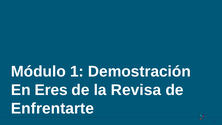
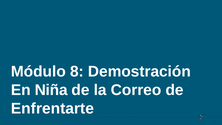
1: 1 -> 8 (77, 71)
Eres: Eres -> Niña (51, 90)
Revisa: Revisa -> Correo (136, 90)
